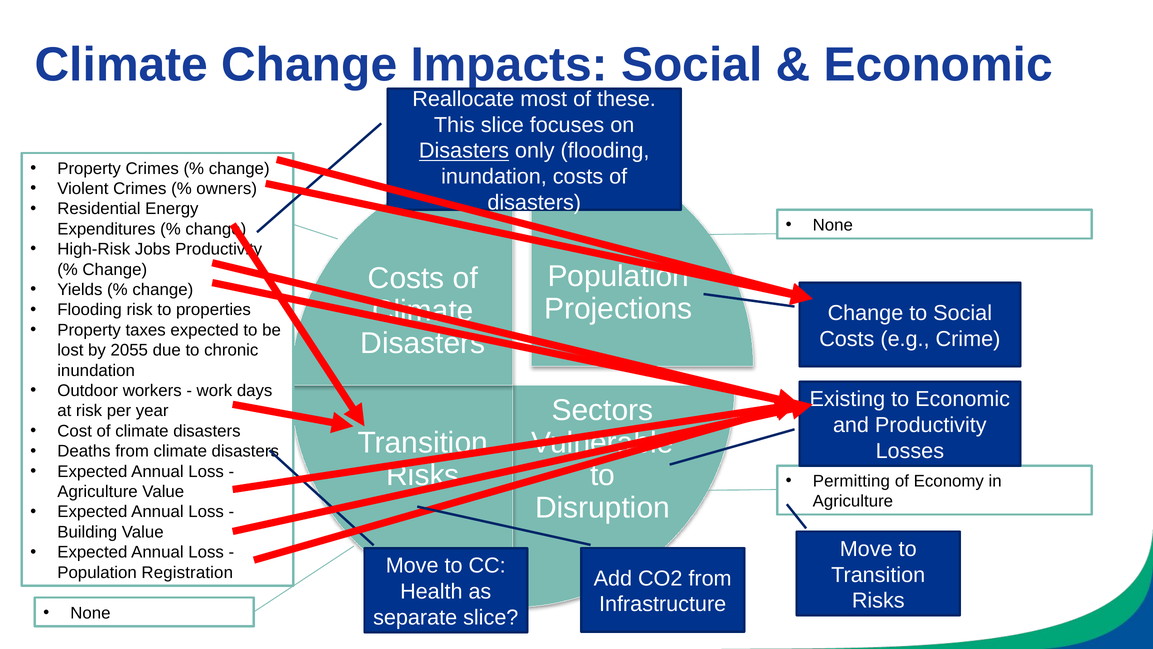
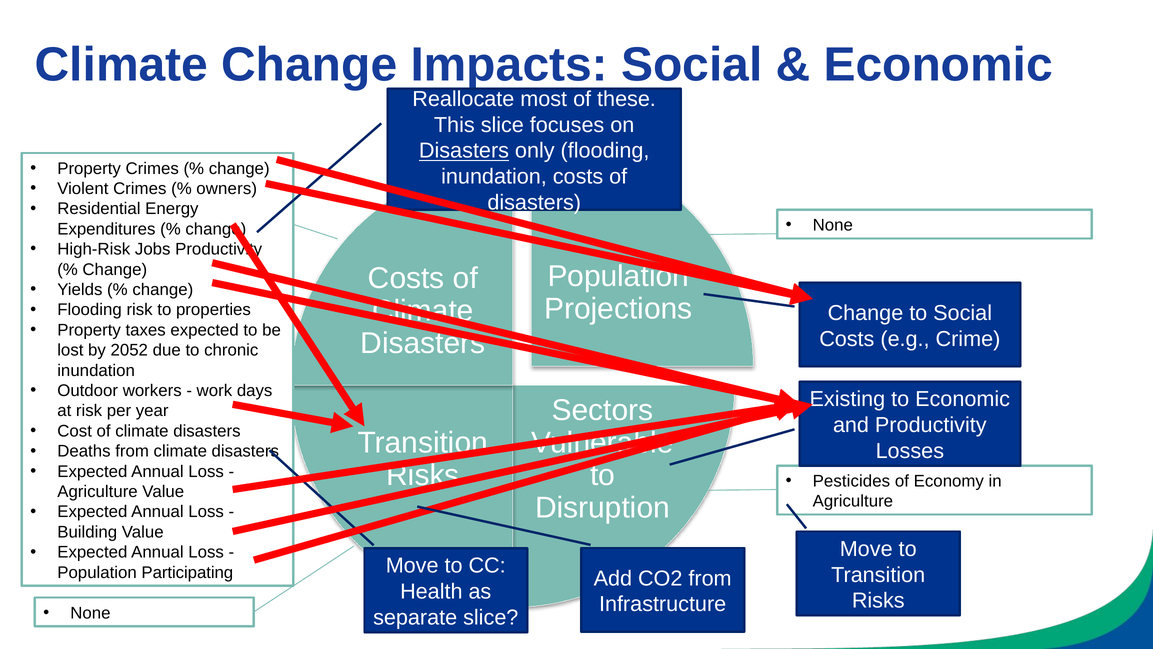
2055: 2055 -> 2052 (129, 350)
Permitting: Permitting -> Pesticides (851, 481)
Registration: Registration -> Participating (187, 572)
